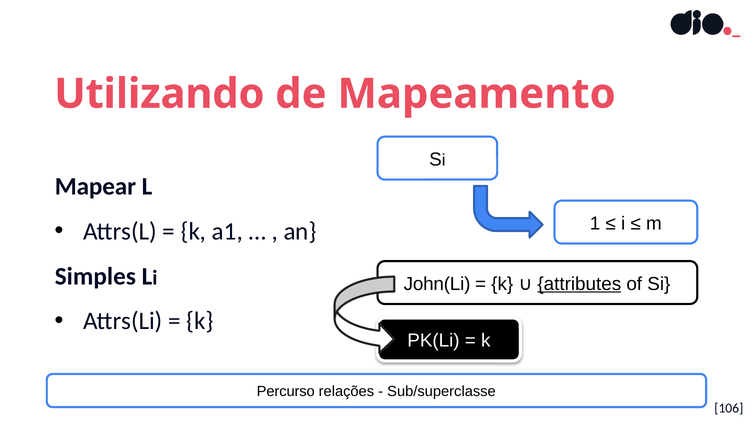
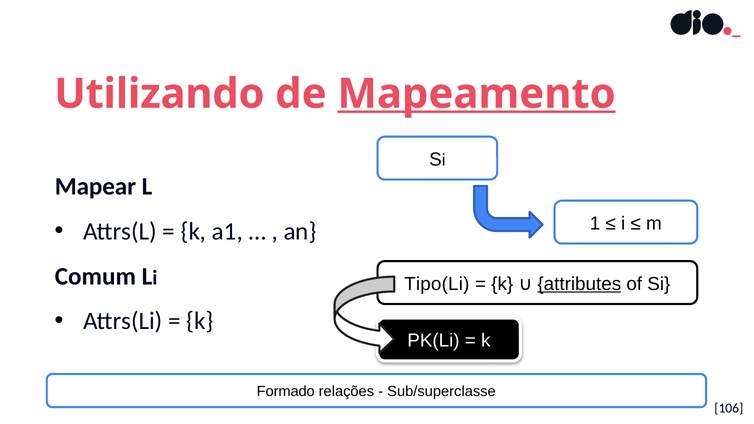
Mapeamento underline: none -> present (477, 94)
Simples: Simples -> Comum (95, 276)
John(Li: John(Li -> Tipo(Li (437, 284)
Percurso: Percurso -> Formado (286, 392)
